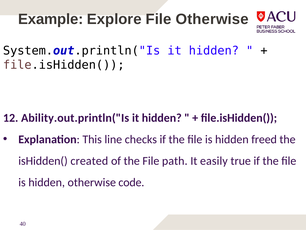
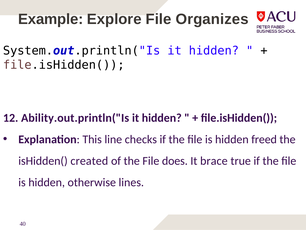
File Otherwise: Otherwise -> Organizes (212, 19)
path: path -> does (175, 161)
easily: easily -> brace (214, 161)
code: code -> lines (131, 182)
